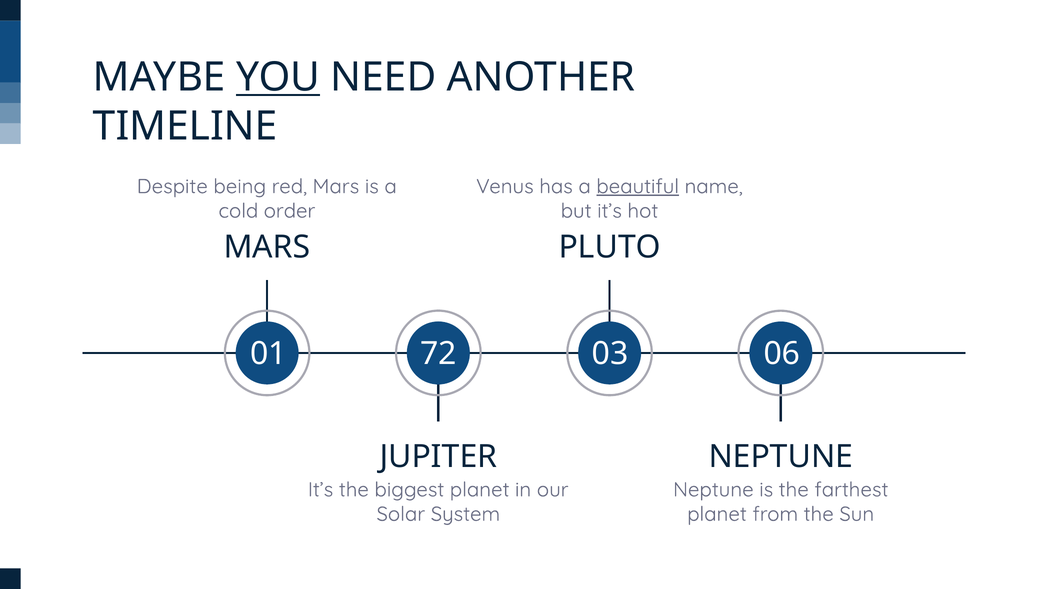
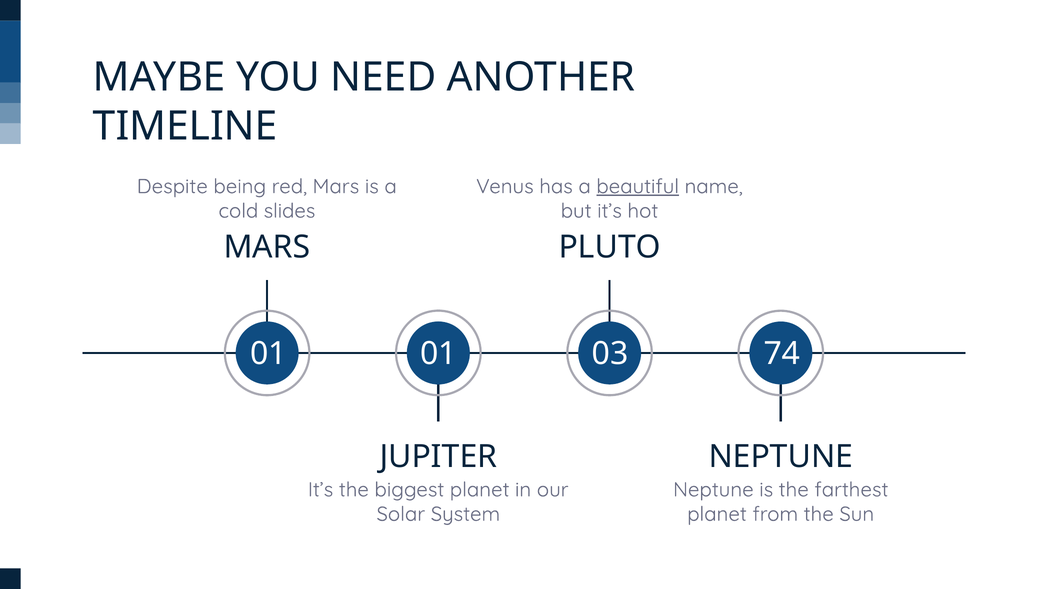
YOU underline: present -> none (278, 78)
order: order -> slides (289, 211)
01 72: 72 -> 01 (438, 354)
06: 06 -> 74 (782, 354)
